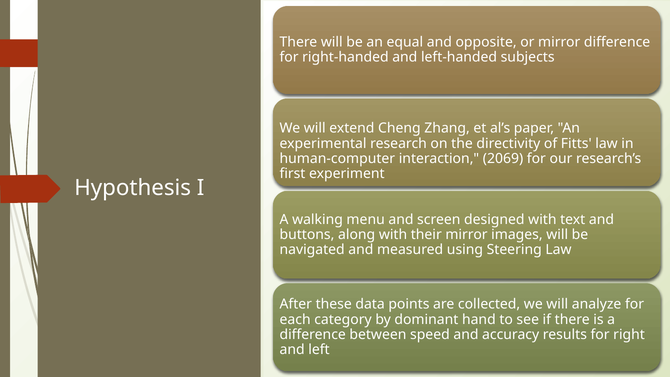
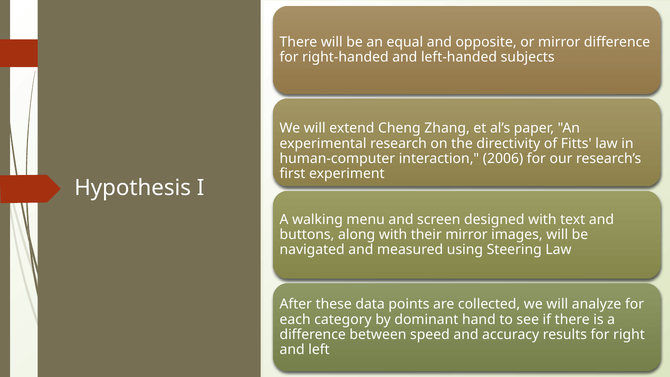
2069: 2069 -> 2006 (503, 158)
